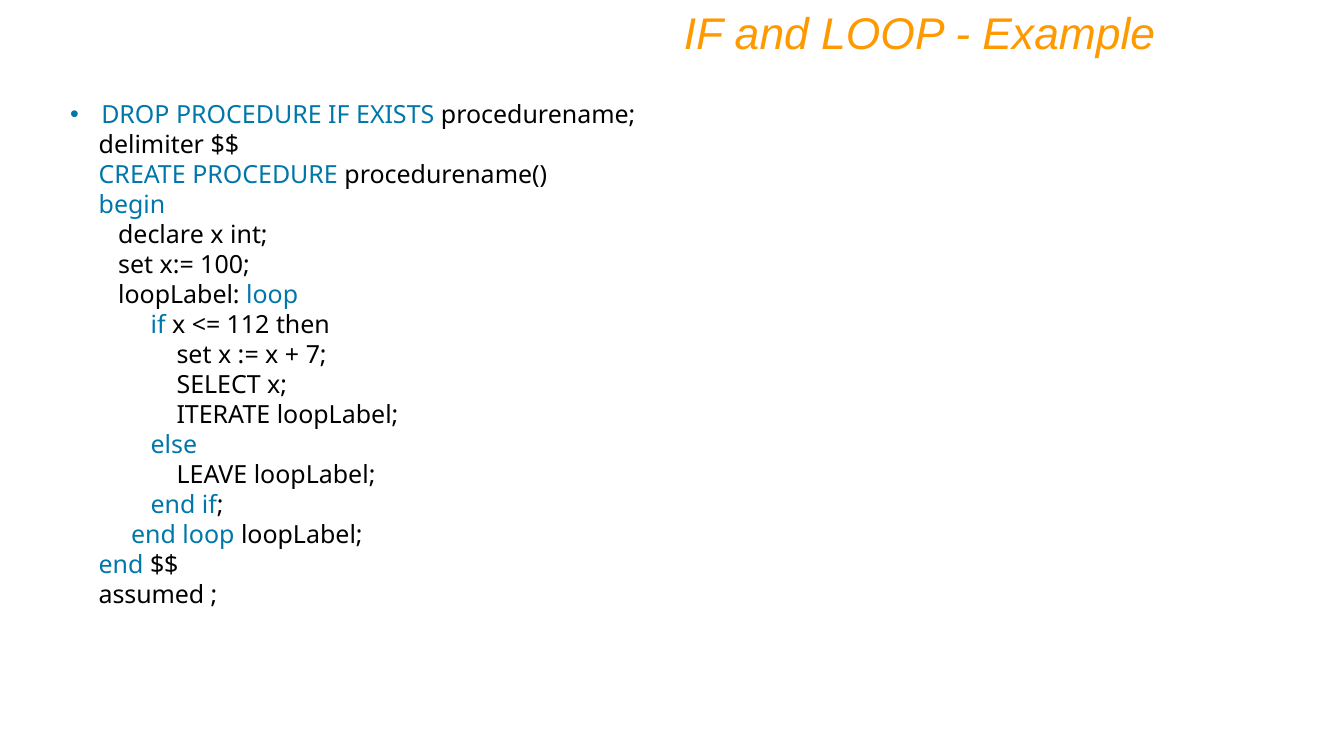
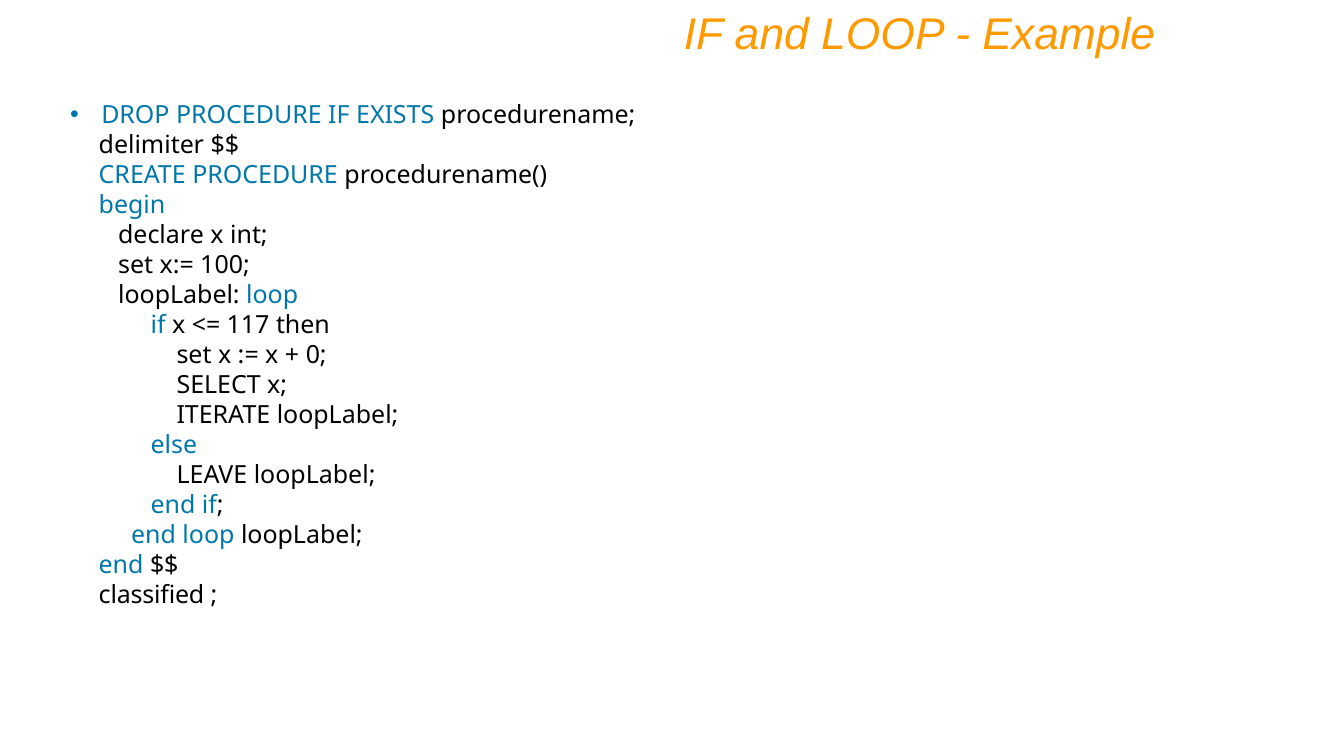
112: 112 -> 117 (248, 325)
7: 7 -> 0 (316, 355)
assumed: assumed -> classified (151, 595)
